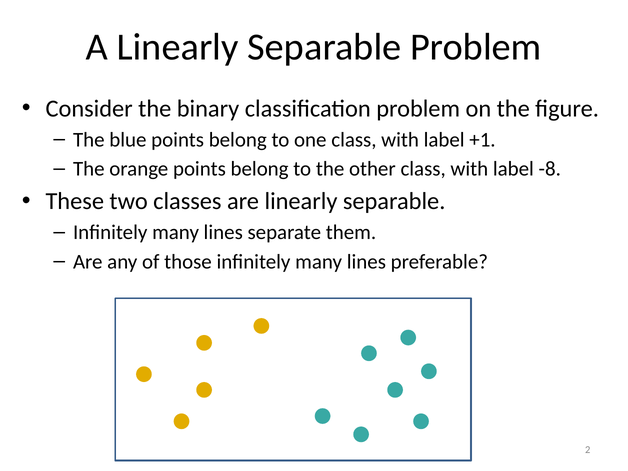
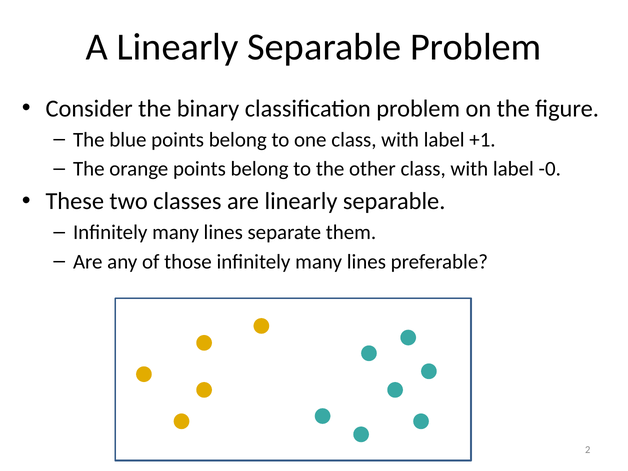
-8: -8 -> -0 (550, 169)
